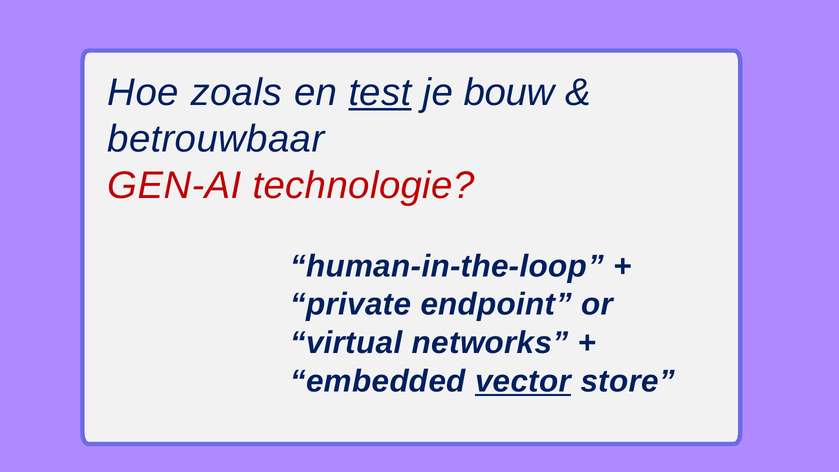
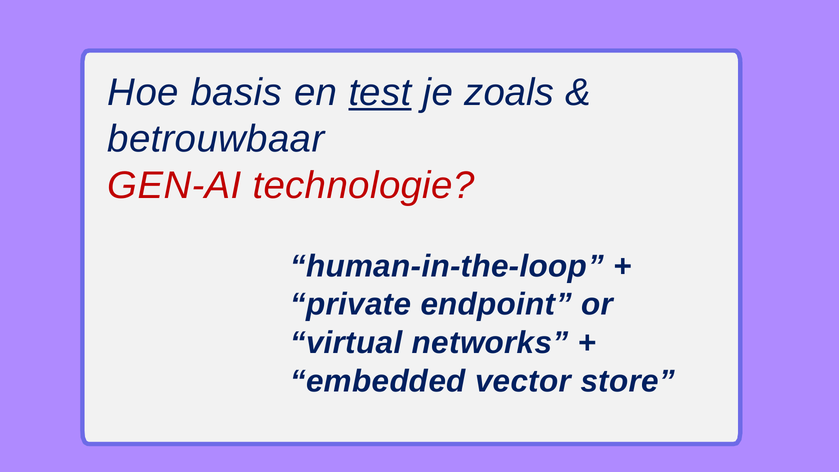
zoals: zoals -> basis (236, 93)
bouw: bouw -> zoals (509, 93)
vector underline: present -> none (523, 381)
